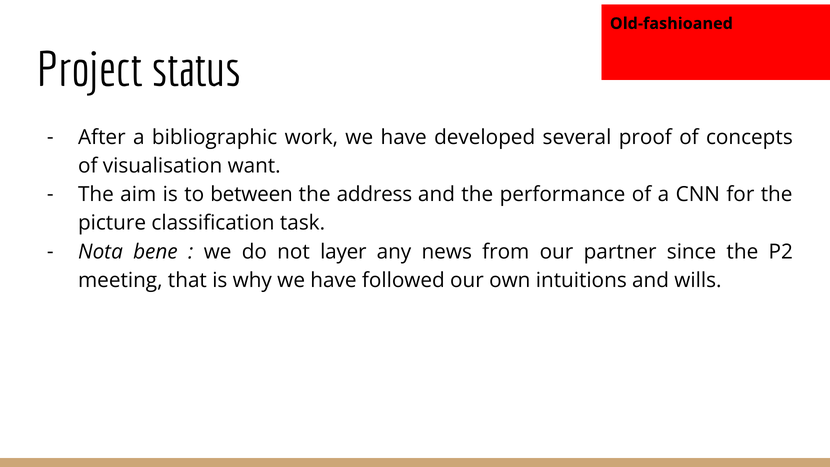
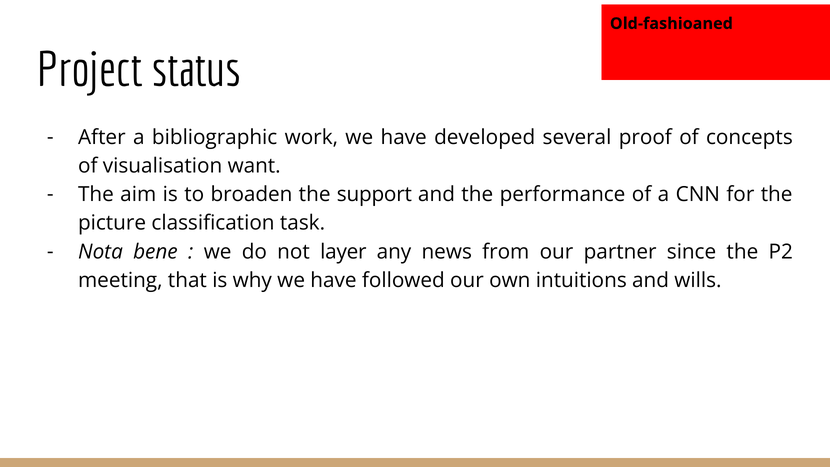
between: between -> broaden (251, 194)
address: address -> support (374, 194)
